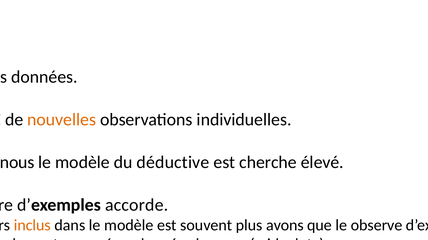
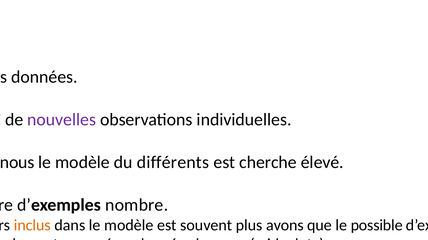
nouvelles colour: orange -> purple (62, 120)
déductive: déductive -> différents (173, 163)
d’exemples accorde: accorde -> nombre (137, 206)
observe: observe -> possible (377, 226)
